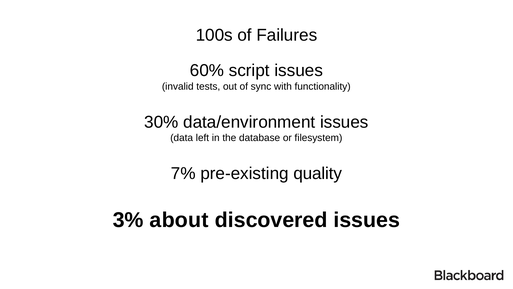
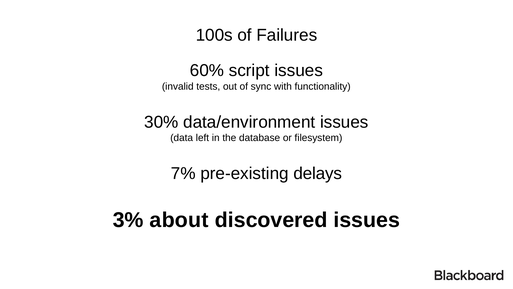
quality: quality -> delays (318, 173)
